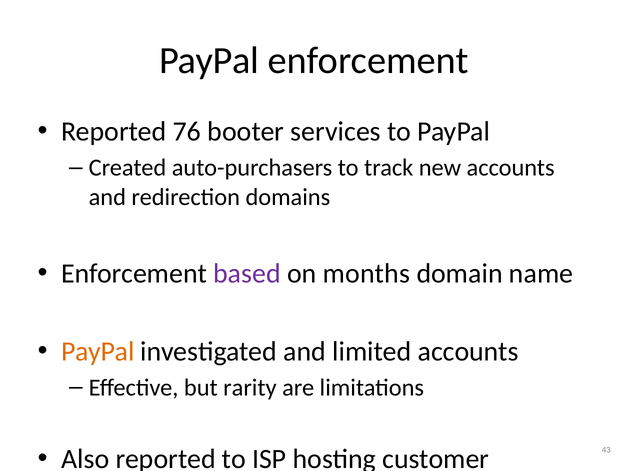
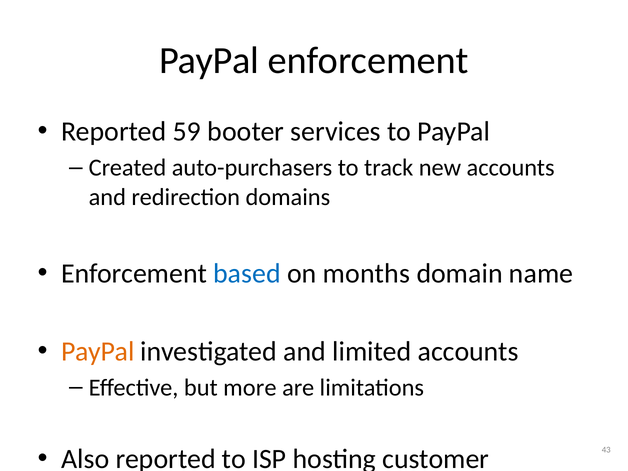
76: 76 -> 59 (187, 132)
based colour: purple -> blue (247, 273)
rarity: rarity -> more (250, 388)
